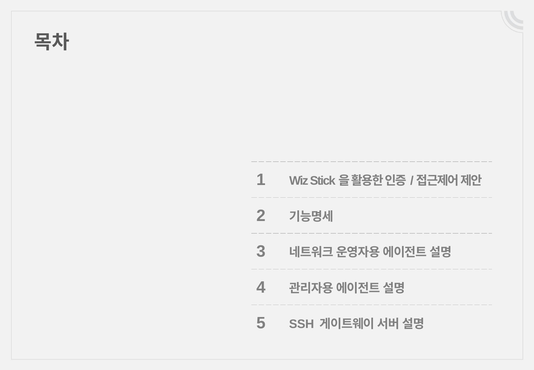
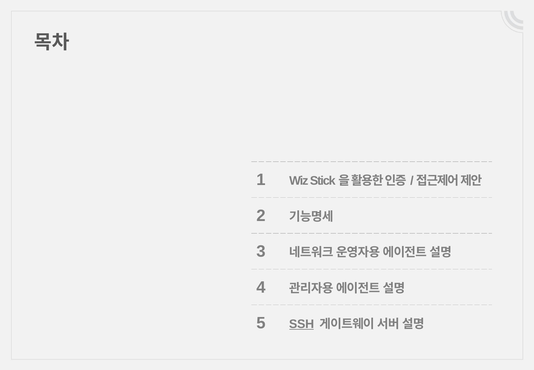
SSH underline: none -> present (302, 324)
